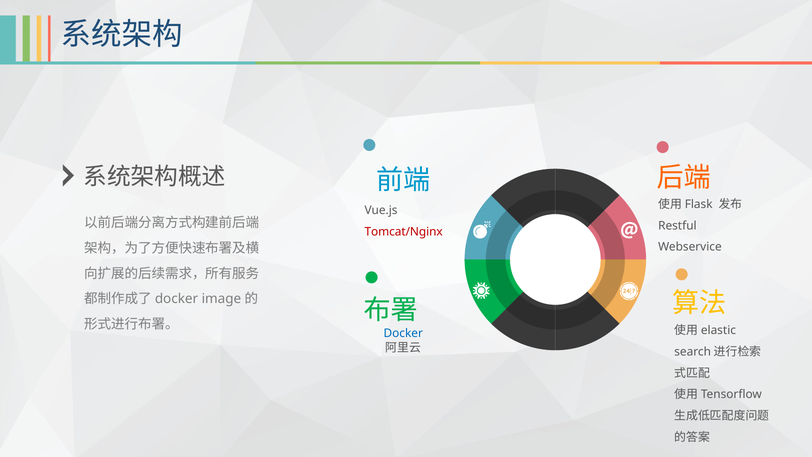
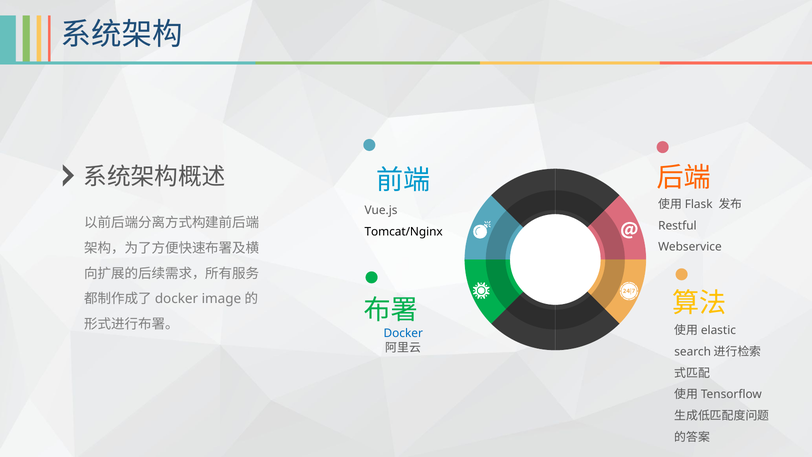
Tomcat/Nginx colour: red -> black (404, 232)
